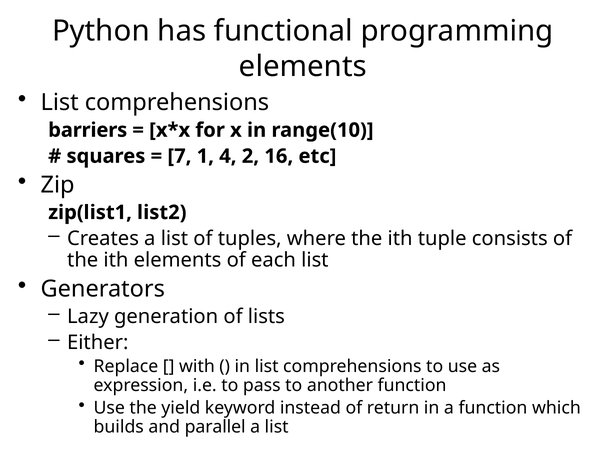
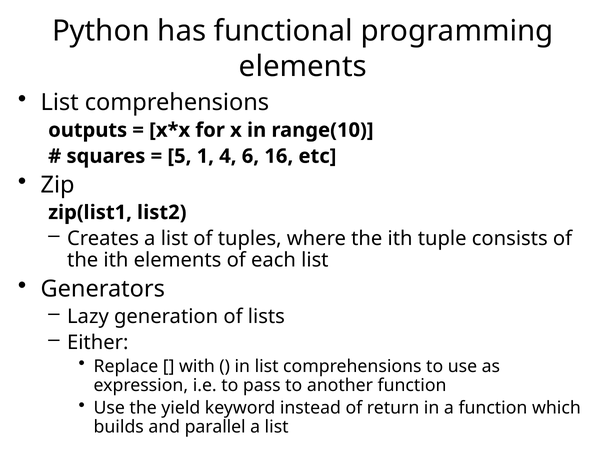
barriers: barriers -> outputs (88, 130)
7: 7 -> 5 (179, 156)
2: 2 -> 6 (250, 156)
